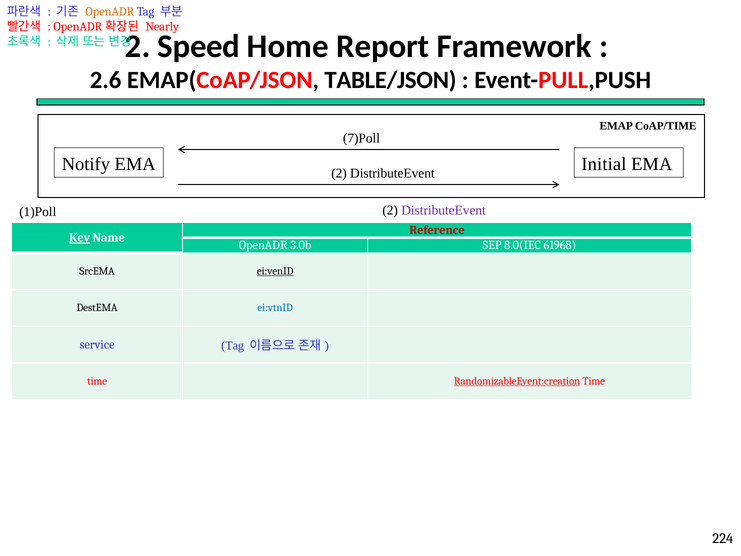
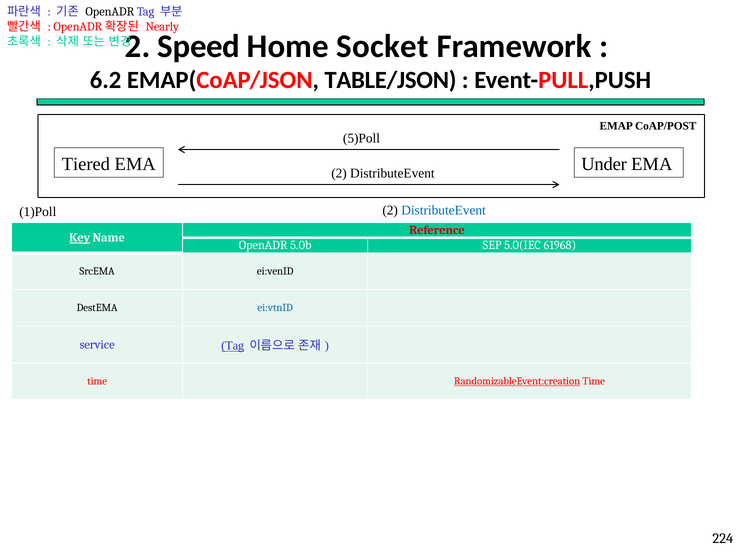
OpenADR colour: orange -> black (110, 12)
Report: Report -> Socket (383, 46)
2.6: 2.6 -> 6.2 (106, 80)
CoAP/TIME: CoAP/TIME -> CoAP/POST (666, 126)
7)Poll: 7)Poll -> 5)Poll (361, 138)
Notify: Notify -> Tiered (86, 164)
Initial: Initial -> Under (604, 164)
DistributeEvent colour: purple -> blue (444, 210)
3.0b: 3.0b -> 5.0b (301, 245)
8.0(IEC: 8.0(IEC -> 5.0(IEC (523, 245)
ei:venID underline: present -> none (275, 271)
Tag underline: none -> present (233, 346)
